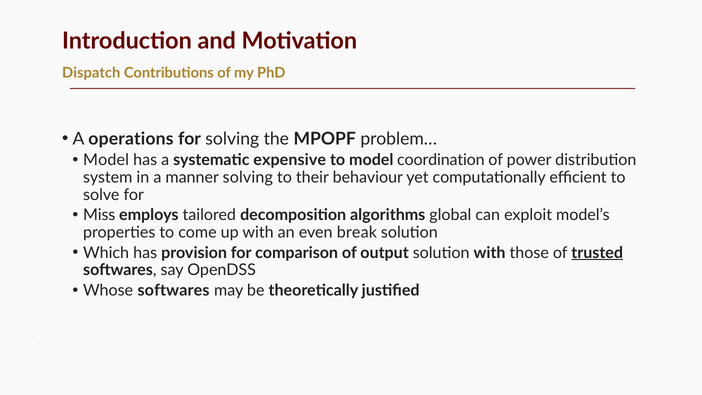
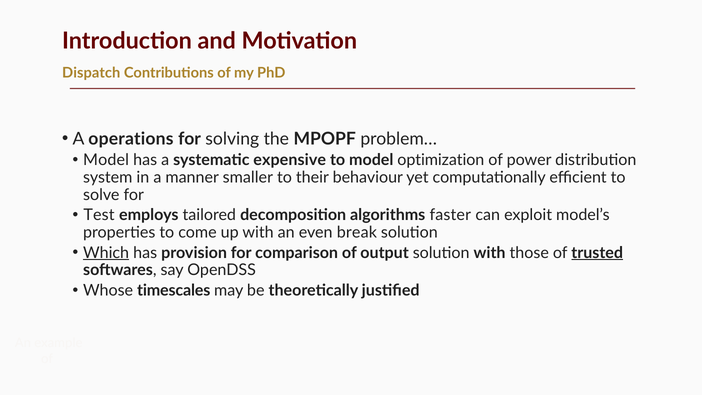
coordination: coordination -> optimization (441, 160)
manner solving: solving -> smaller (248, 177)
Miss: Miss -> Test (99, 215)
global: global -> faster (450, 215)
Which underline: none -> present (106, 253)
Whose softwares: softwares -> timescales (174, 290)
